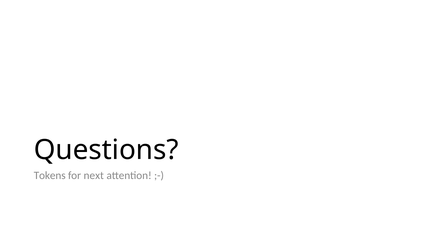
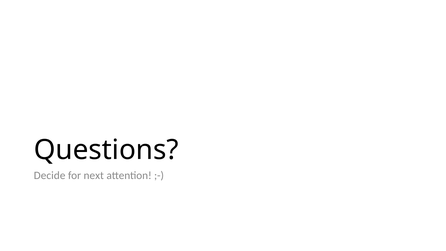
Tokens: Tokens -> Decide (50, 176)
